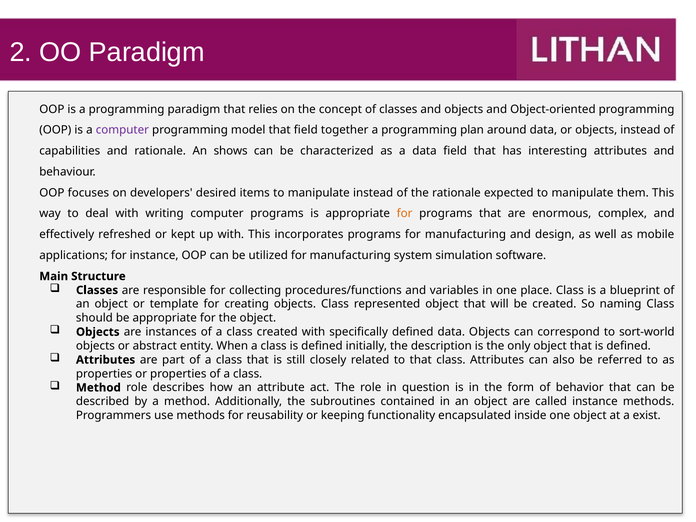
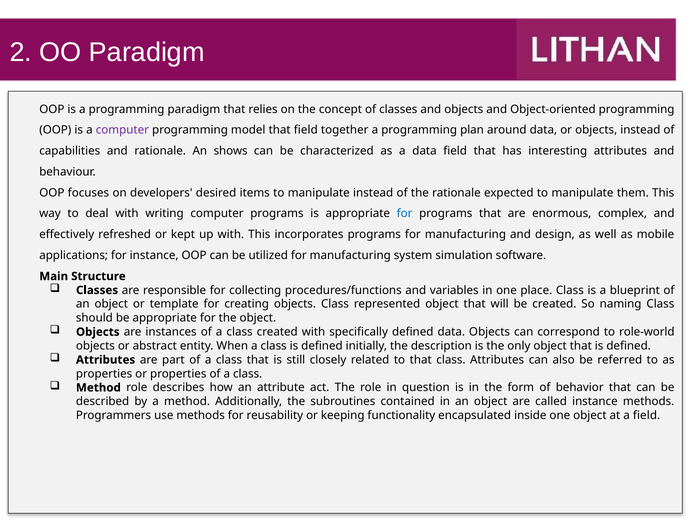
for colour: orange -> blue (405, 214)
sort-world: sort-world -> role-world (647, 332)
a exist: exist -> field (647, 416)
